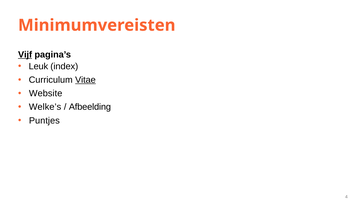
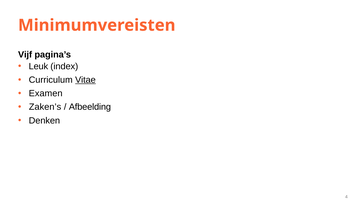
Vijf underline: present -> none (25, 55)
Website: Website -> Examen (46, 94)
Welke’s: Welke’s -> Zaken’s (45, 107)
Puntjes: Puntjes -> Denken (44, 121)
